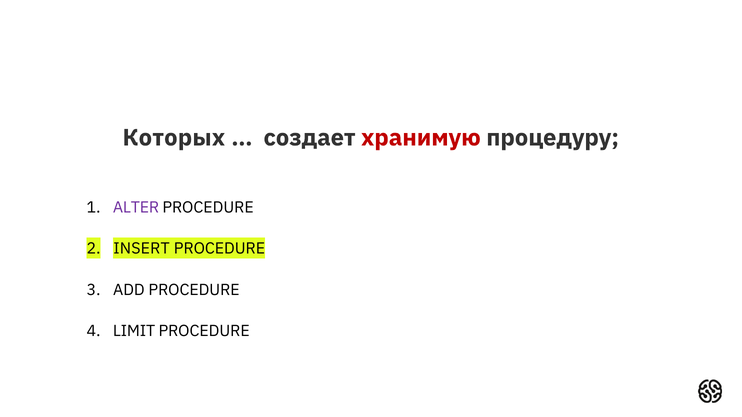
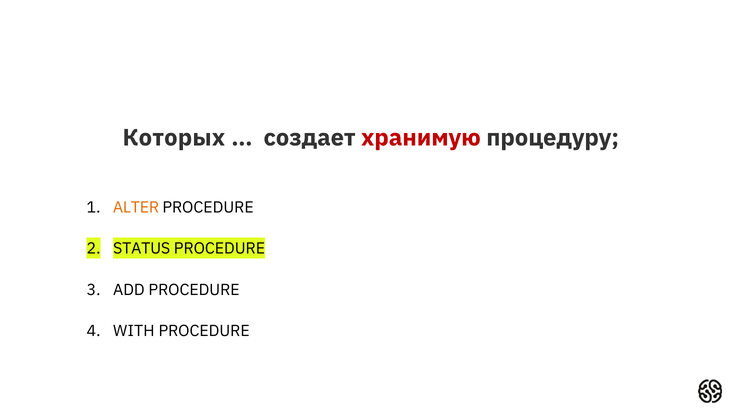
ALTER colour: purple -> orange (136, 208)
INSERT: INSERT -> STATUS (142, 249)
LIMIT: LIMIT -> WITH (134, 331)
